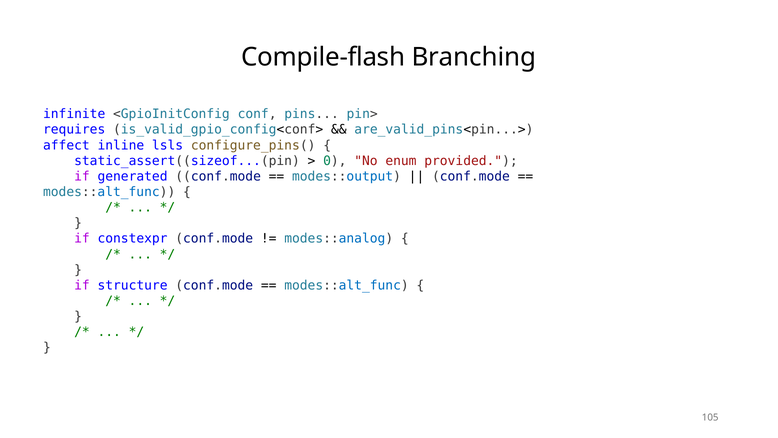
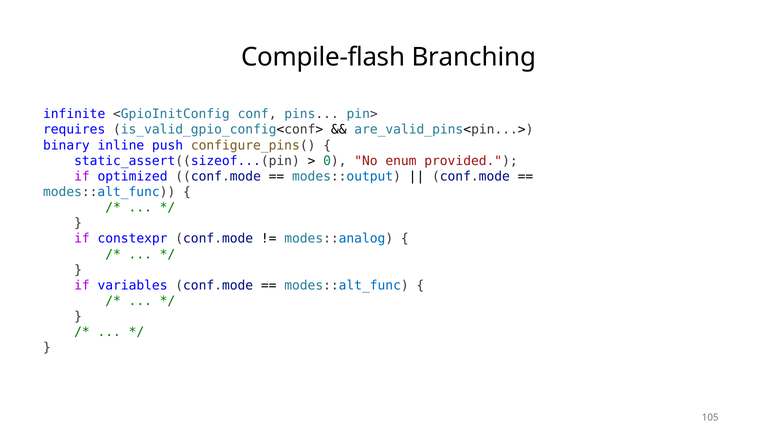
affect: affect -> binary (66, 145)
lsls: lsls -> push (168, 145)
generated: generated -> optimized (133, 176)
structure: structure -> variables (133, 285)
